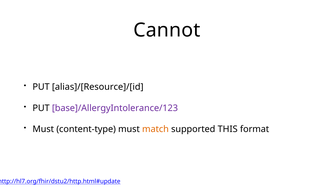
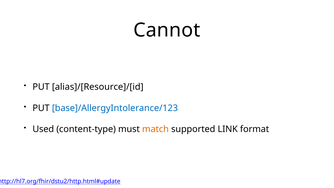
base]/AllergyIntolerance/123 colour: purple -> blue (115, 108)
Must: Must -> Used (43, 129)
THIS: THIS -> LINK (228, 129)
